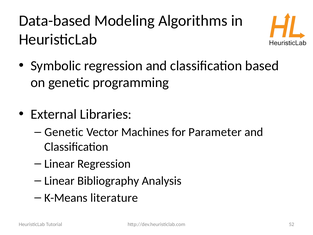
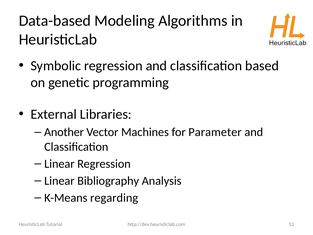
Genetic: Genetic -> Another (64, 132)
literature: literature -> regarding (114, 198)
